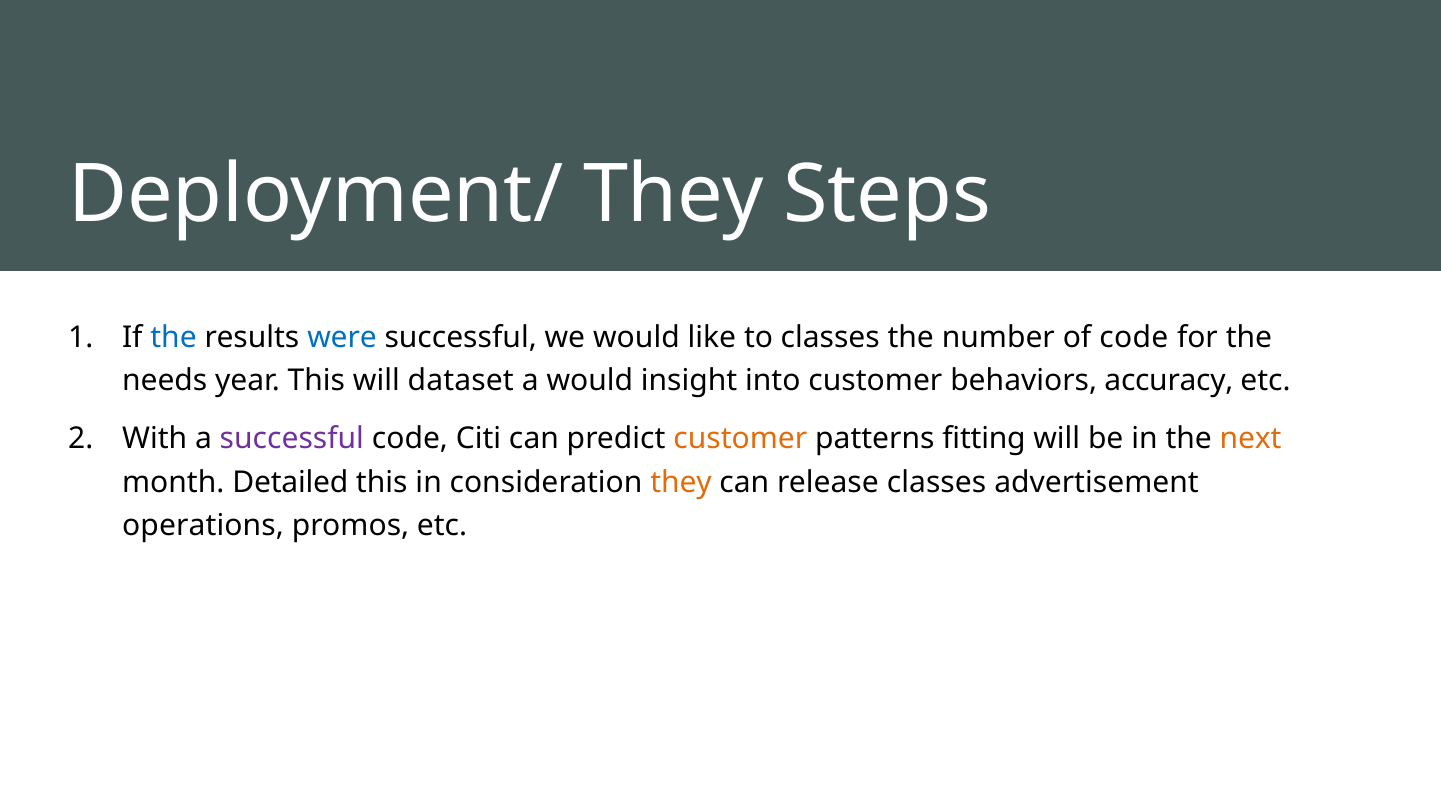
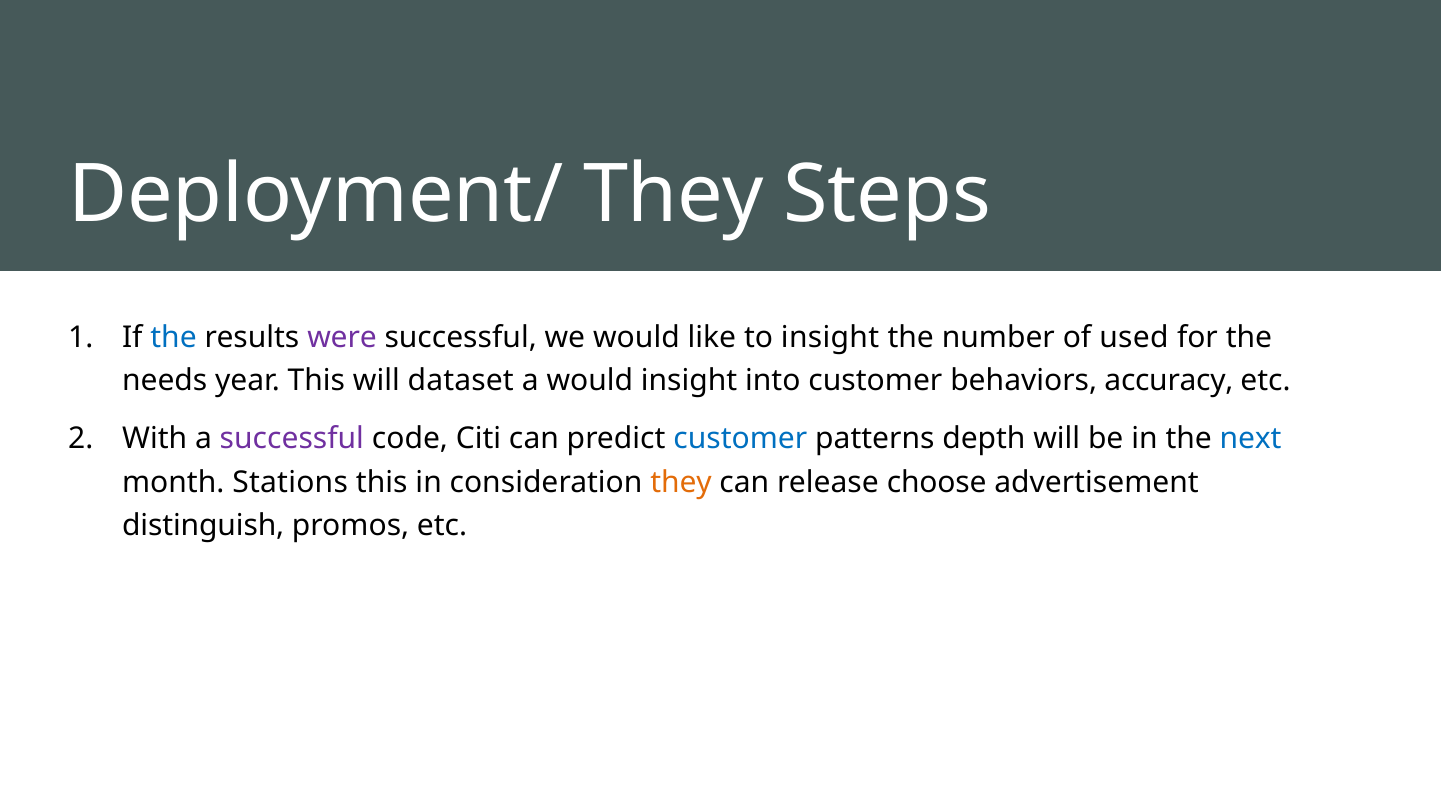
were colour: blue -> purple (342, 337)
to classes: classes -> insight (830, 337)
of code: code -> used (1134, 337)
customer colour: orange -> blue (740, 439)
fitting: fitting -> depth (984, 439)
next colour: orange -> blue (1251, 439)
Detailed: Detailed -> Stations (290, 482)
release classes: classes -> choose (937, 482)
operations: operations -> distinguish (203, 525)
